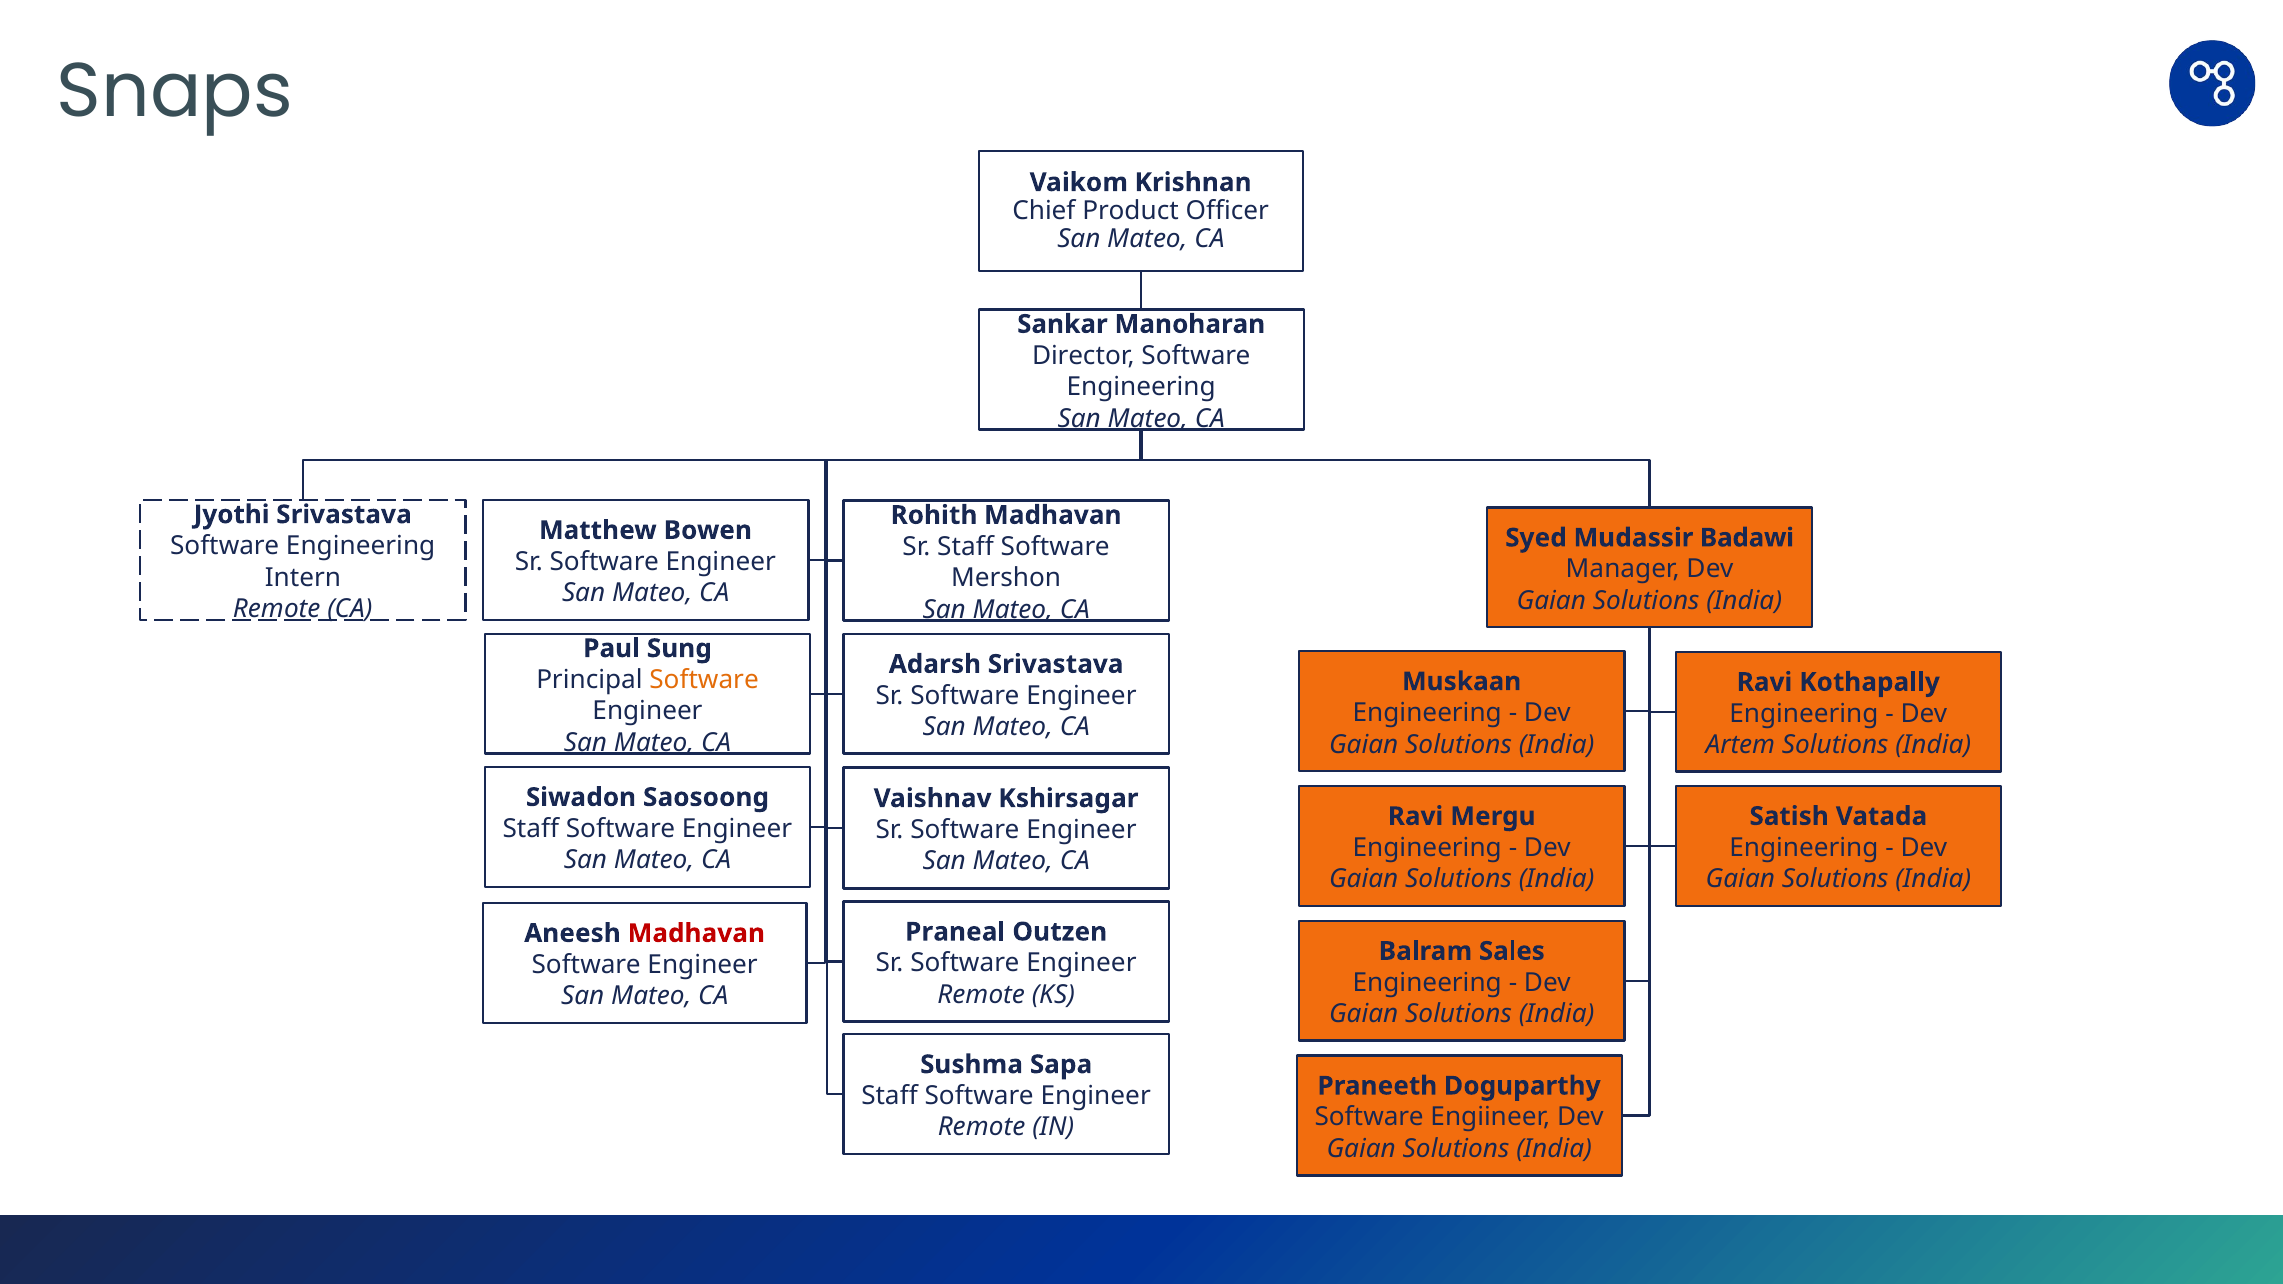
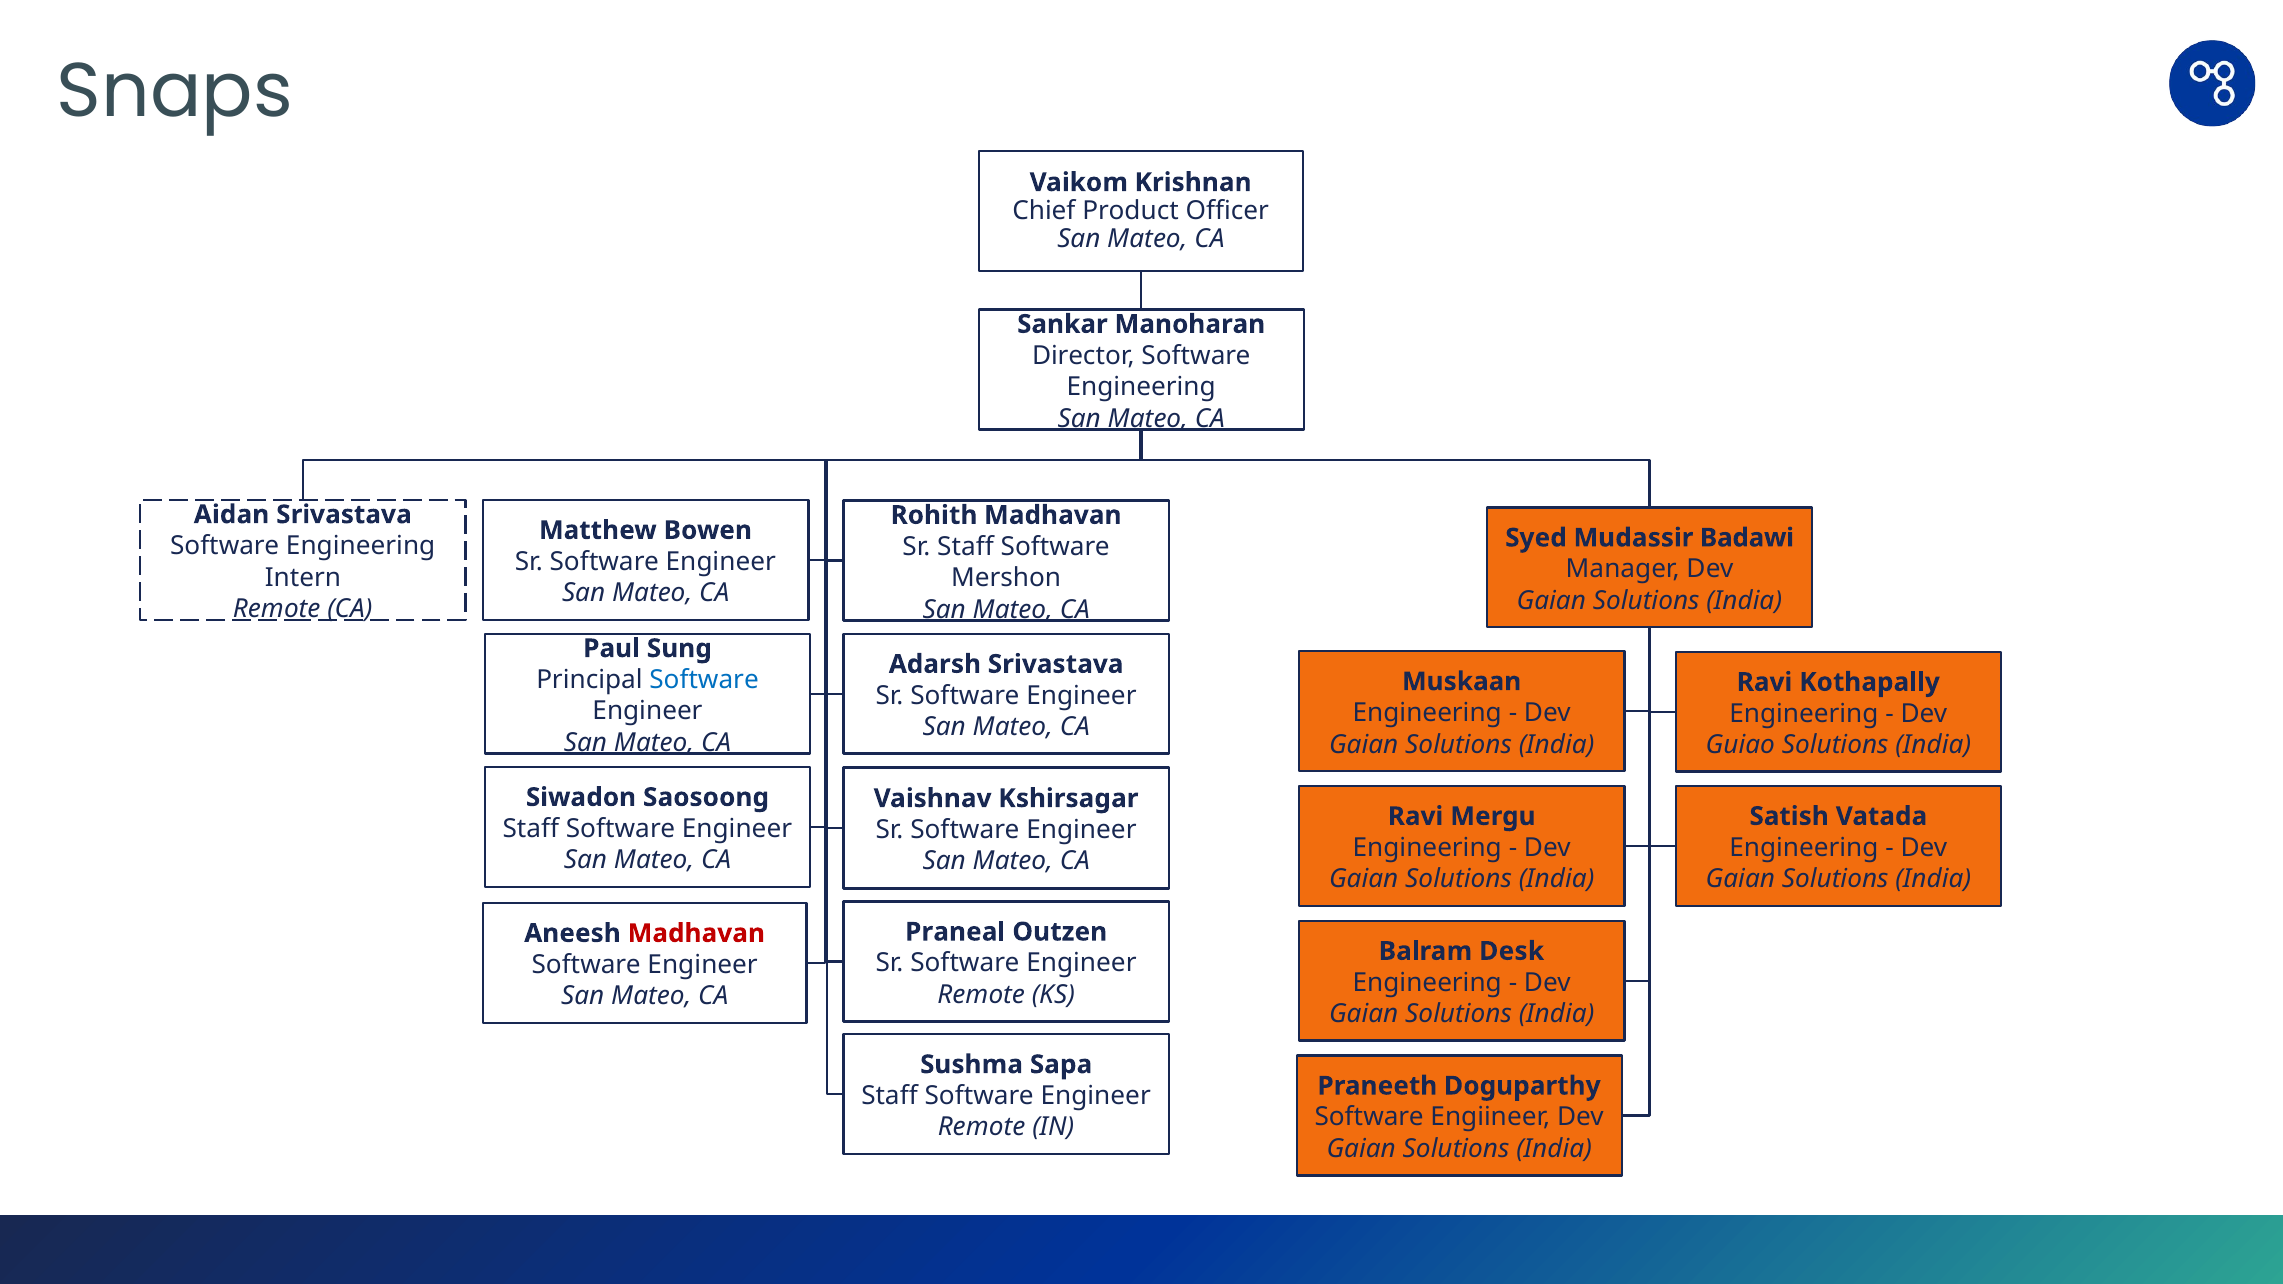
Jyothi: Jyothi -> Aidan (232, 515)
Software colour: orange -> blue (704, 680)
Artem: Artem -> Guiao (1740, 745)
Sales: Sales -> Desk (1512, 951)
